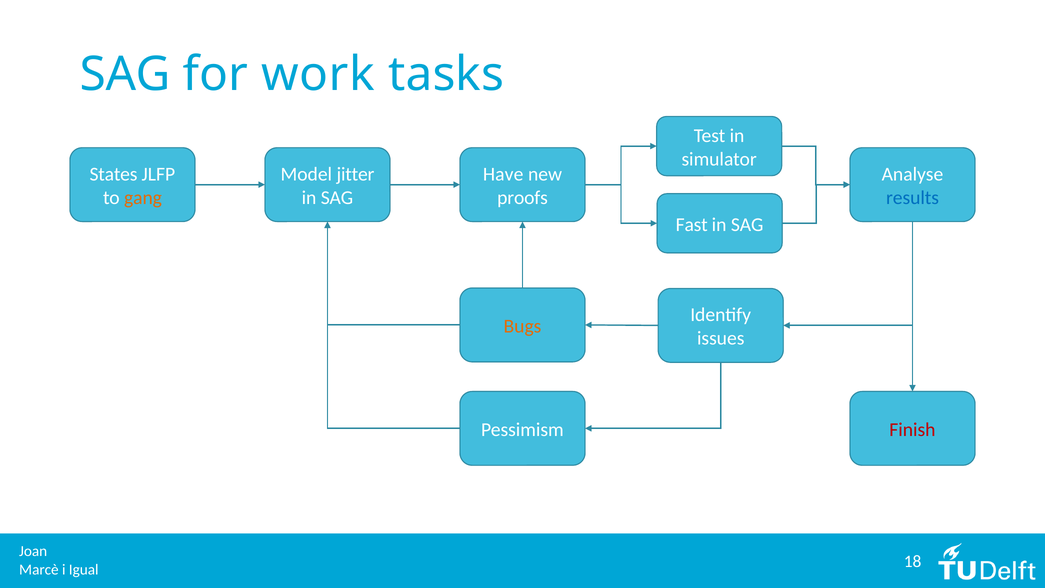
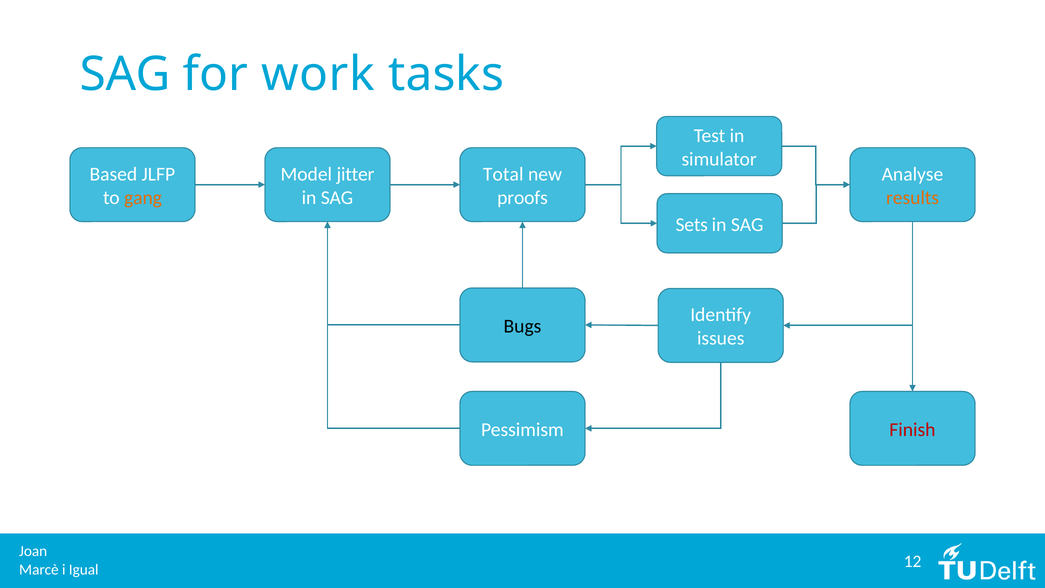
States: States -> Based (113, 174)
Have: Have -> Total (503, 174)
results colour: blue -> orange (913, 198)
Fast: Fast -> Sets (692, 225)
Bugs colour: orange -> black (522, 326)
18: 18 -> 12 (913, 561)
